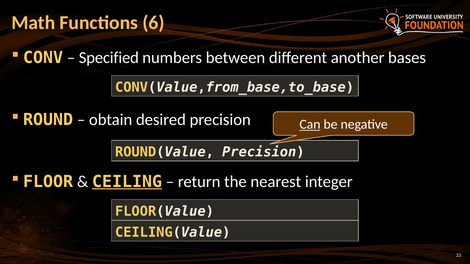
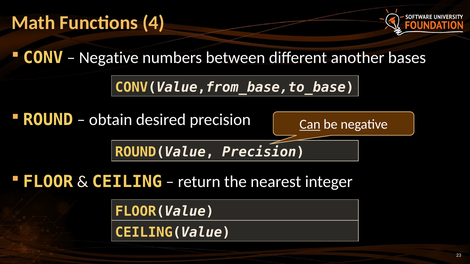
6: 6 -> 4 (154, 23)
Specified: Specified -> Negative (109, 58)
CEILING underline: present -> none (127, 182)
